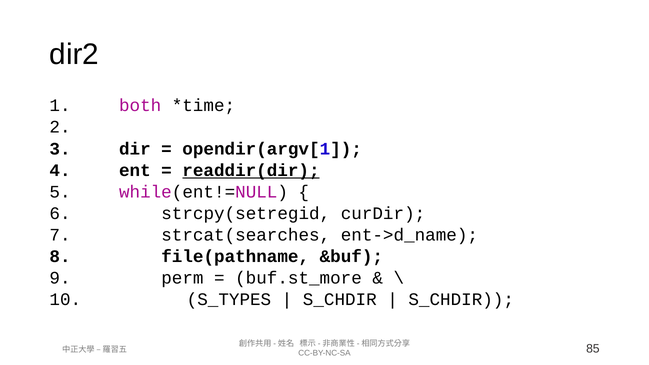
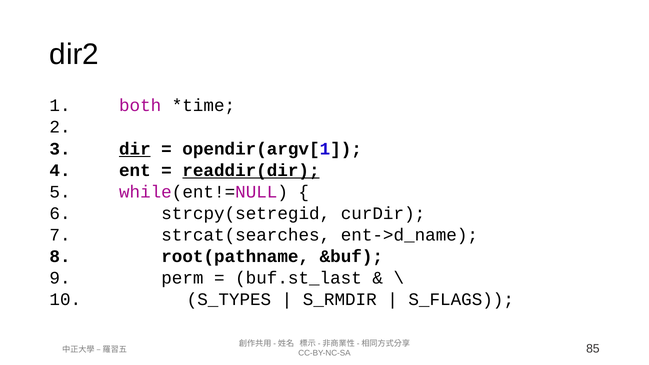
dir underline: none -> present (135, 149)
file(pathname: file(pathname -> root(pathname (235, 257)
buf.st_more: buf.st_more -> buf.st_last (299, 278)
S_CHDIR: S_CHDIR -> S_RMDIR (340, 300)
S_CHDIR: S_CHDIR -> S_FLAGS (461, 300)
